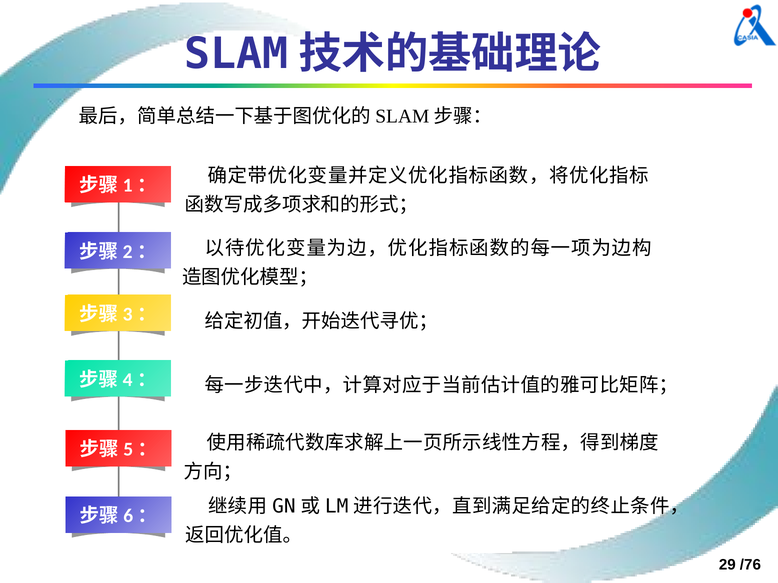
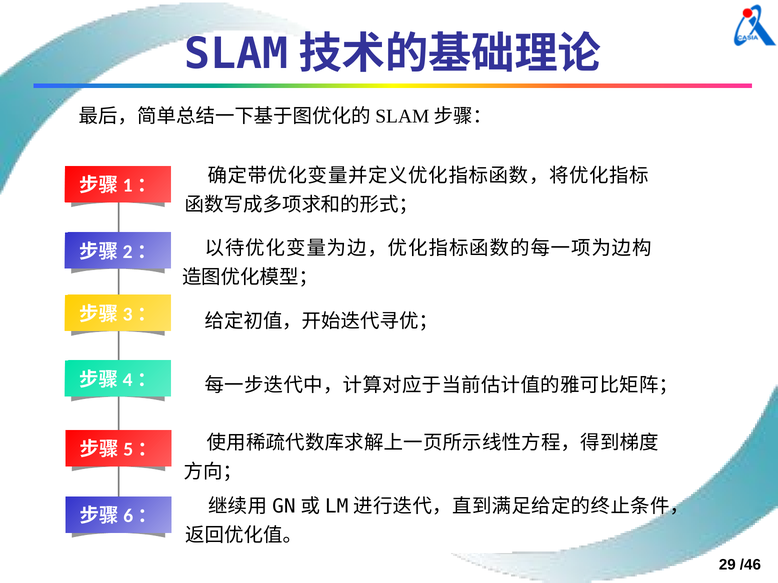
/76: /76 -> /46 (750, 565)
